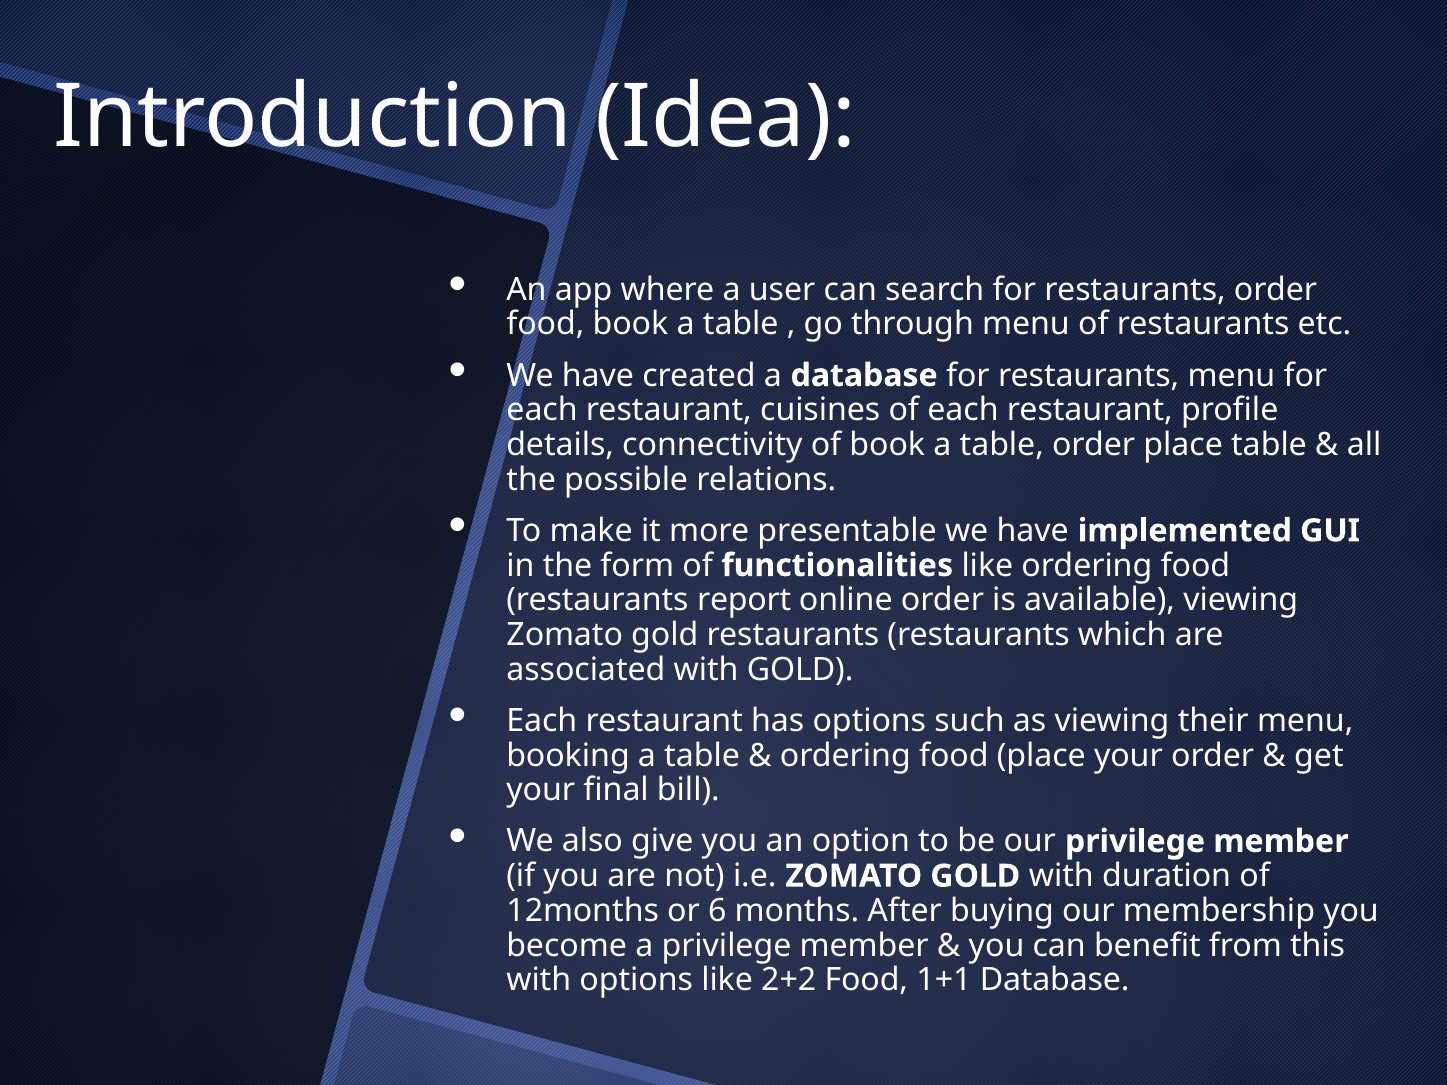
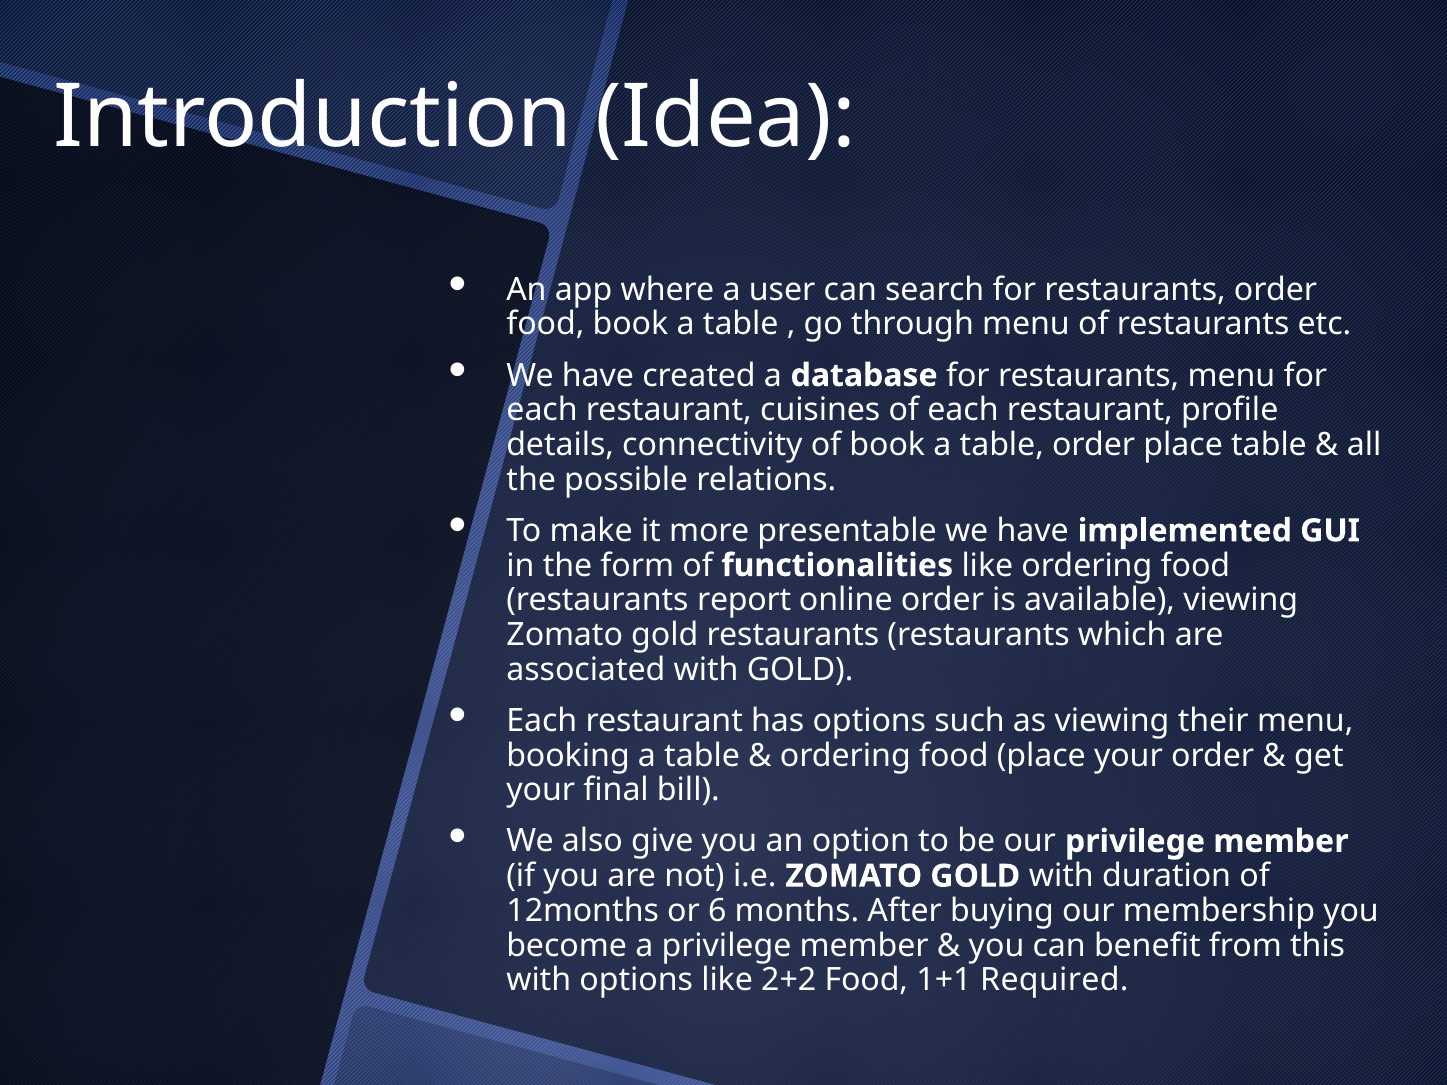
1+1 Database: Database -> Required (1054, 980)
